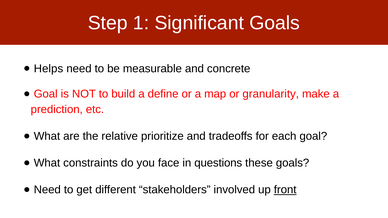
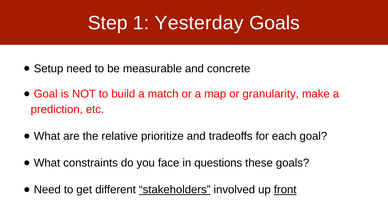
Significant: Significant -> Yesterday (199, 23)
Helps: Helps -> Setup (49, 69)
define: define -> match (163, 94)
stakeholders underline: none -> present (175, 190)
